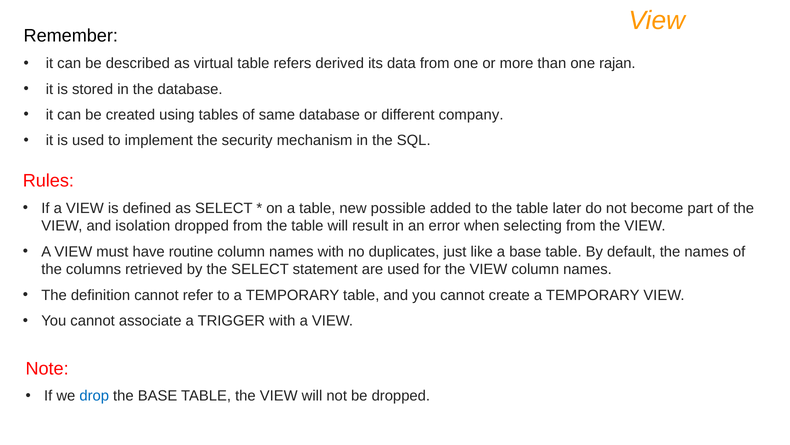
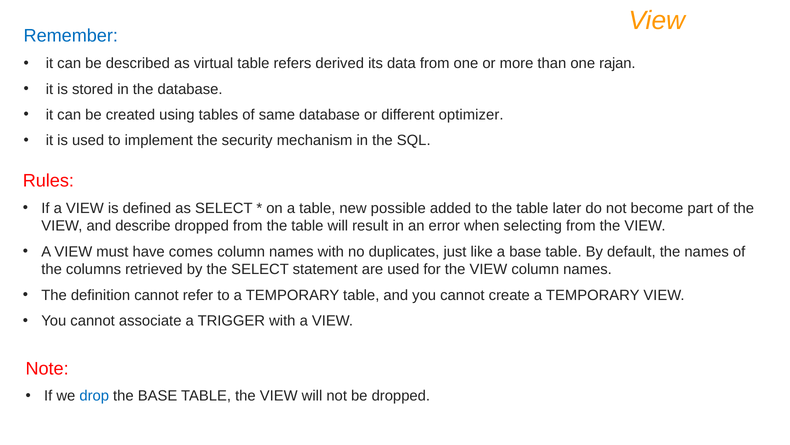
Remember colour: black -> blue (71, 36)
company: company -> optimizer (471, 115)
isolation: isolation -> describe (143, 226)
routine: routine -> comes (191, 251)
